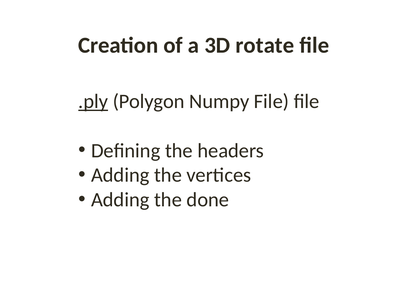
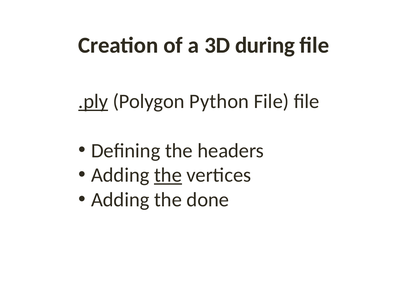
rotate: rotate -> during (265, 45)
Numpy: Numpy -> Python (219, 102)
the underline: none -> present (168, 175)
